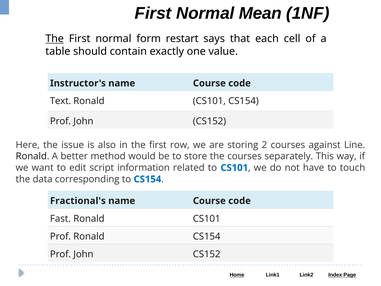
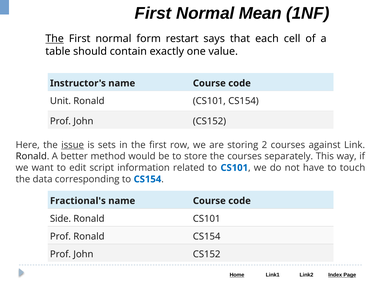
Text: Text -> Unit (60, 101)
issue underline: none -> present (73, 145)
also: also -> sets (107, 145)
Line: Line -> Link (355, 145)
Fast: Fast -> Side (60, 218)
